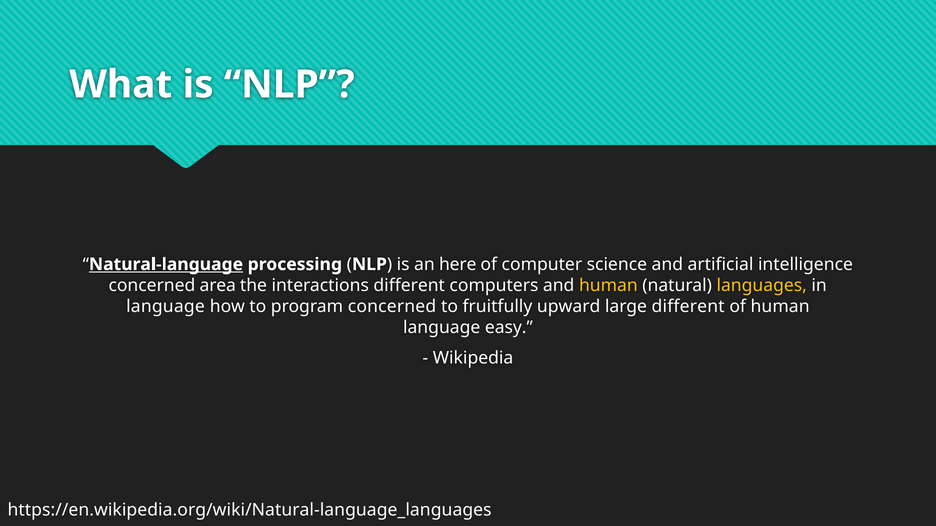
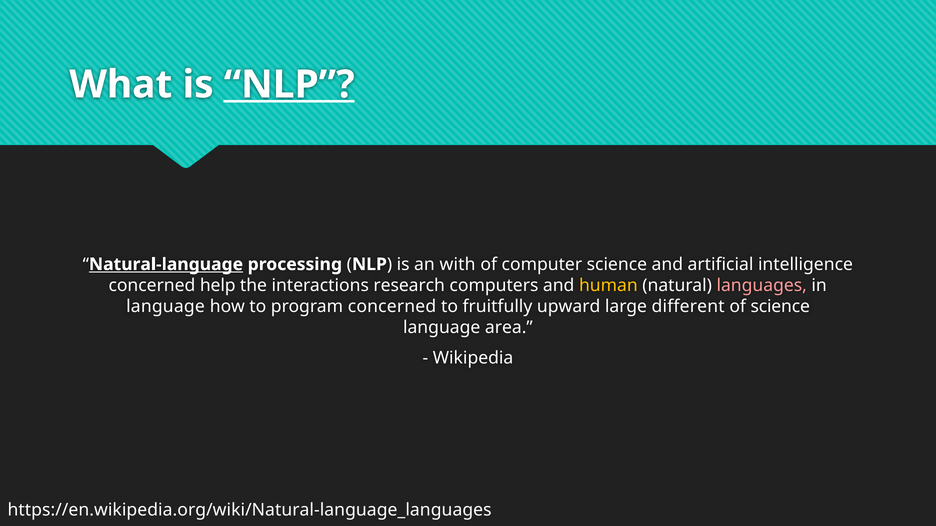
NLP underline: none -> present (289, 85)
here: here -> with (458, 265)
area: area -> help (218, 286)
interactions different: different -> research (409, 286)
languages colour: yellow -> pink (762, 286)
of human: human -> science (780, 307)
easy: easy -> area (509, 328)
